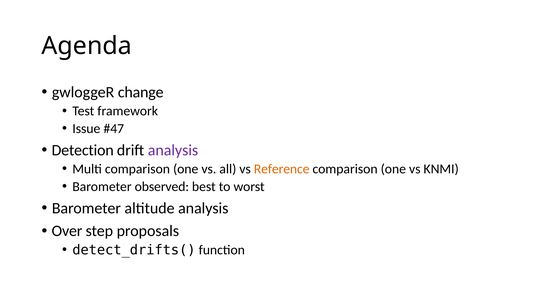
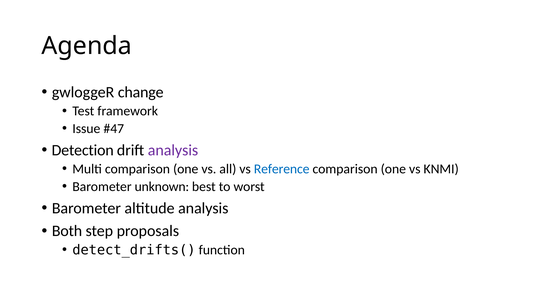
Reference colour: orange -> blue (282, 169)
observed: observed -> unknown (162, 187)
Over: Over -> Both (67, 231)
